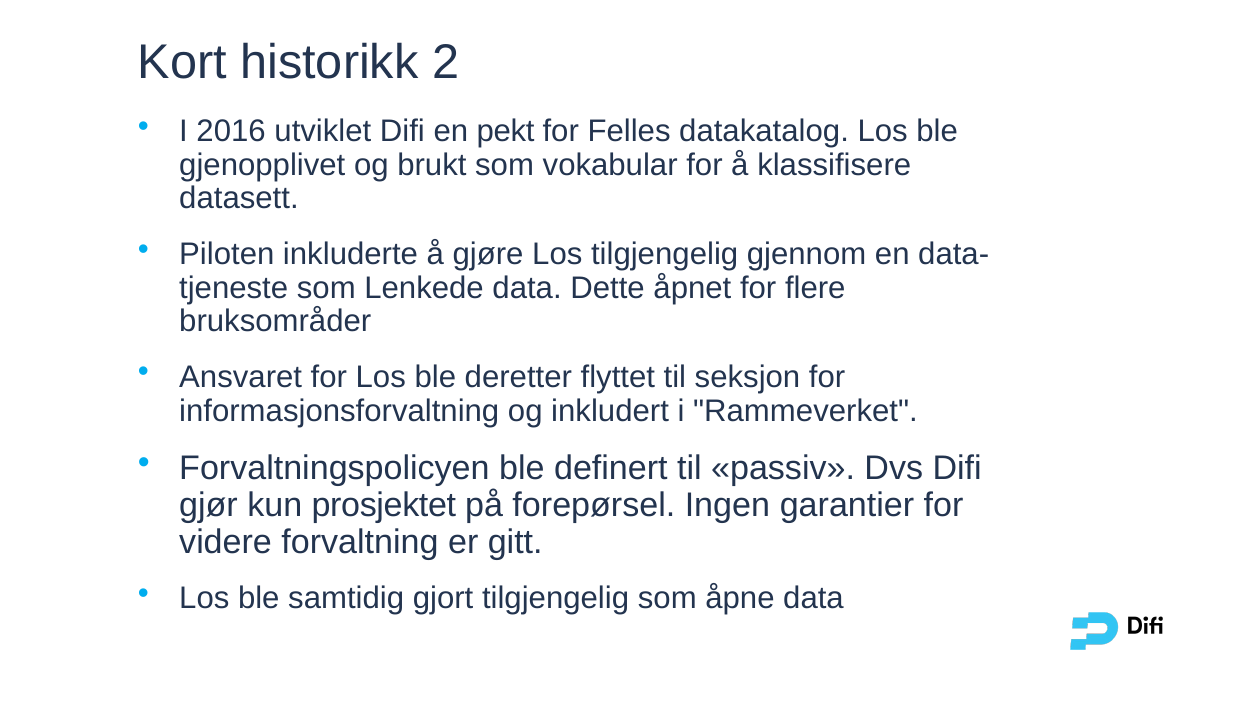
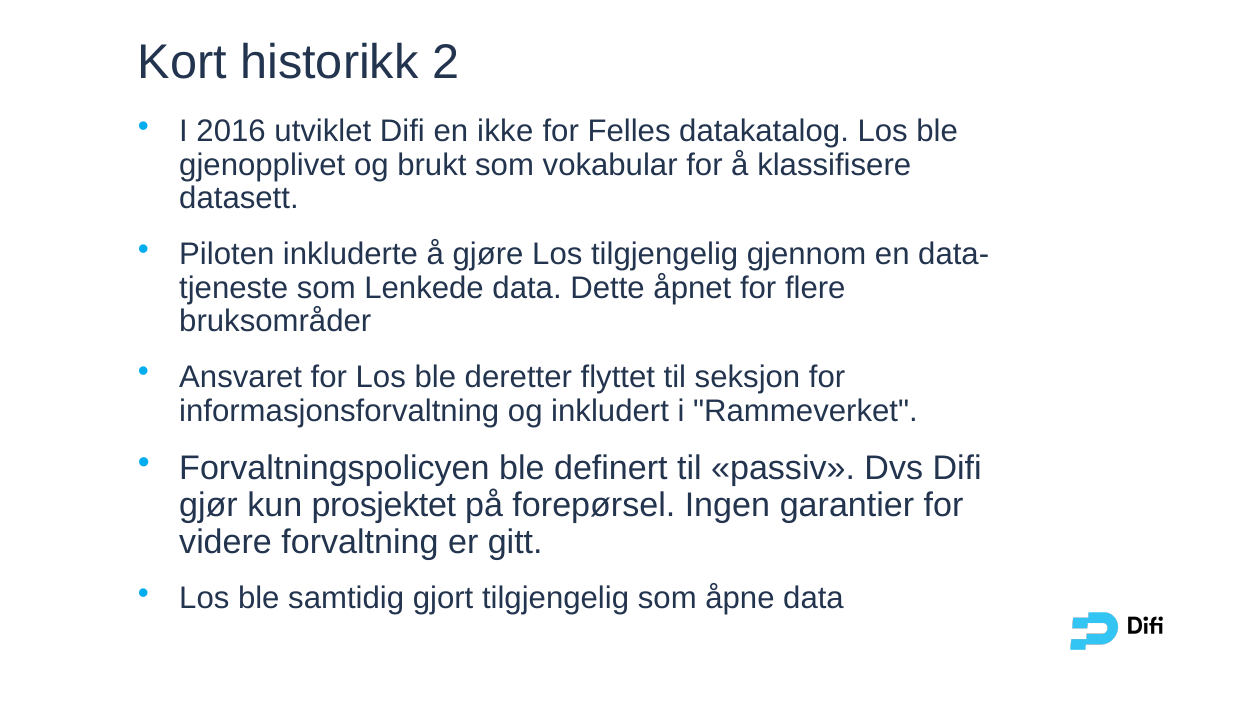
pekt: pekt -> ikke (505, 131)
